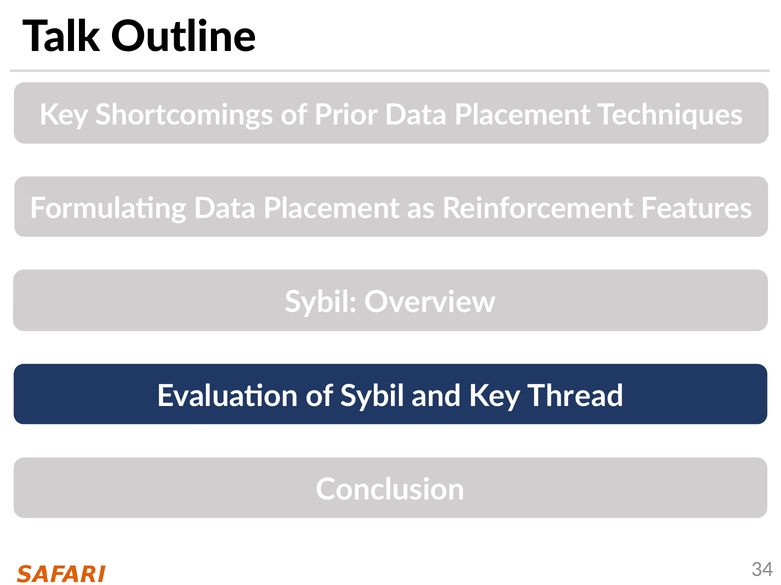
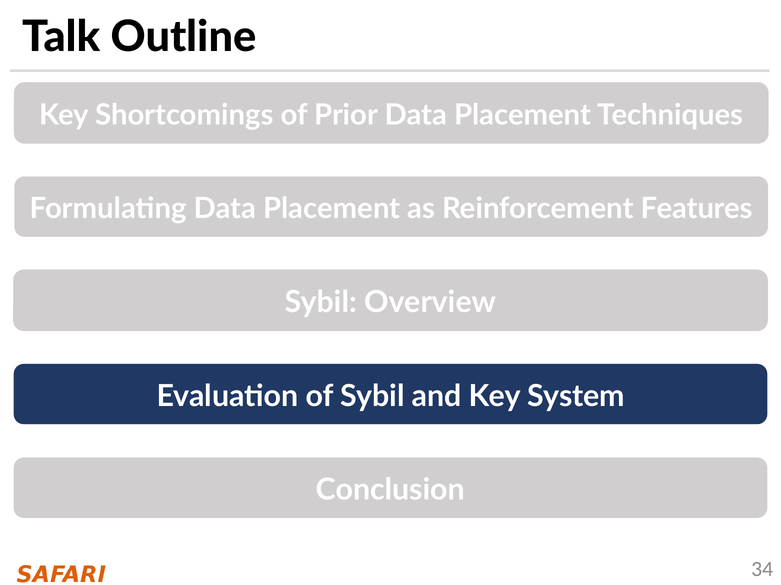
Thread: Thread -> System (576, 397)
